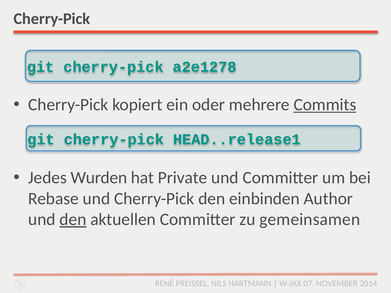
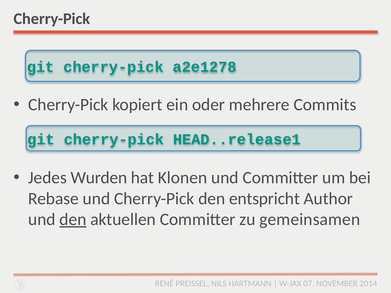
Commits underline: present -> none (325, 105)
Private: Private -> Klonen (183, 178)
einbinden: einbinden -> entspricht (264, 199)
